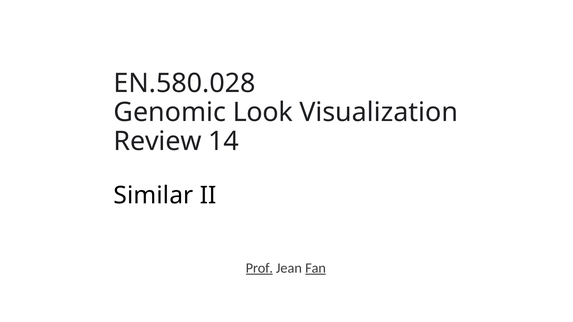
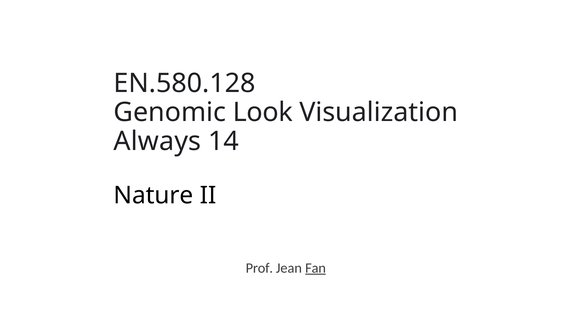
EN.580.028: EN.580.028 -> EN.580.128 (185, 84)
Review: Review -> Always (157, 142)
Similar: Similar -> Nature (154, 196)
Prof underline: present -> none (259, 268)
